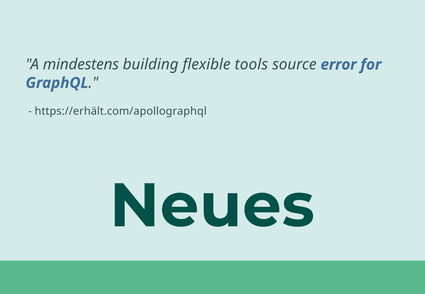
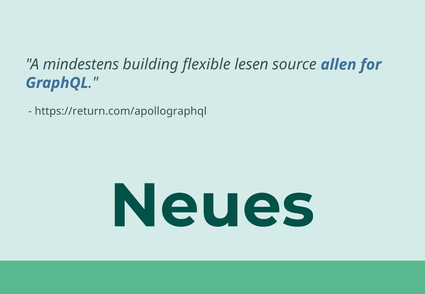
tools: tools -> lesen (251, 65)
error: error -> allen (339, 65)
https://erhält.com/apollographql: https://erhält.com/apollographql -> https://return.com/apollographql (121, 111)
